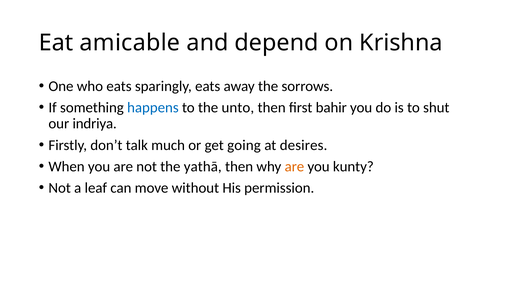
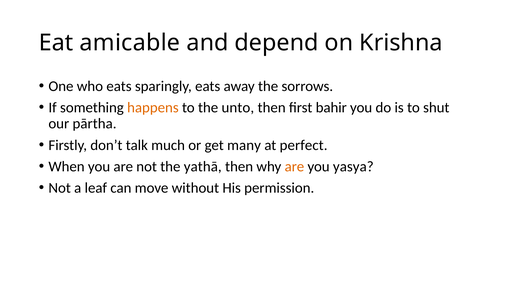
happens colour: blue -> orange (153, 108)
indriya: indriya -> pārtha (95, 124)
going: going -> many (244, 145)
desires: desires -> perfect (304, 145)
kunty: kunty -> yasya (353, 166)
